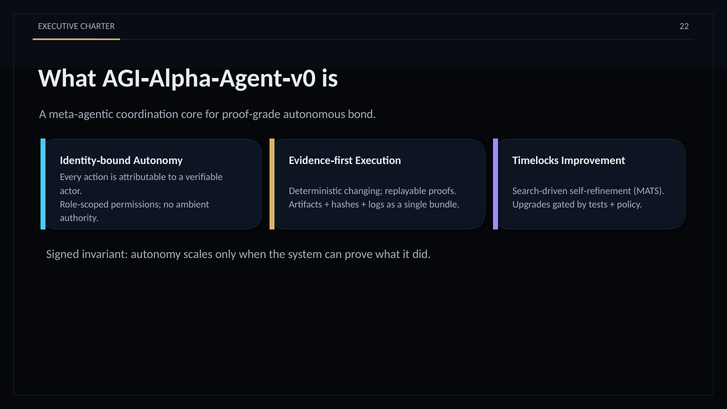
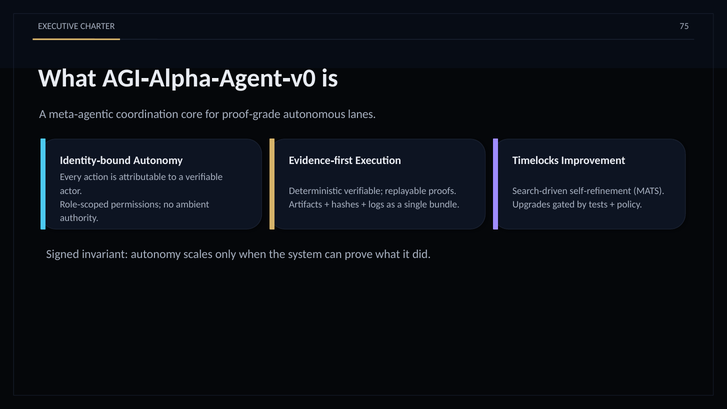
22: 22 -> 75 (684, 26)
bond: bond -> lanes (362, 114)
Deterministic changing: changing -> verifiable (364, 191)
